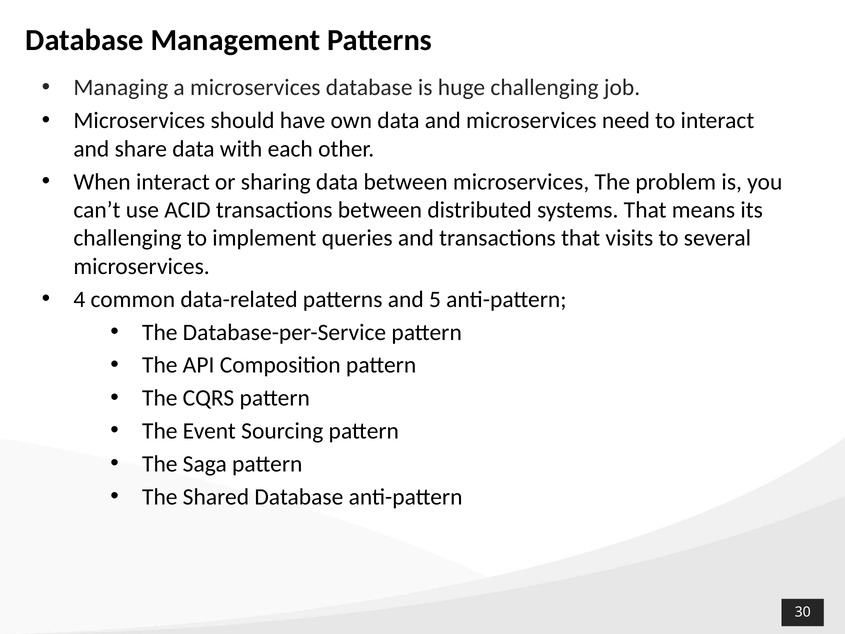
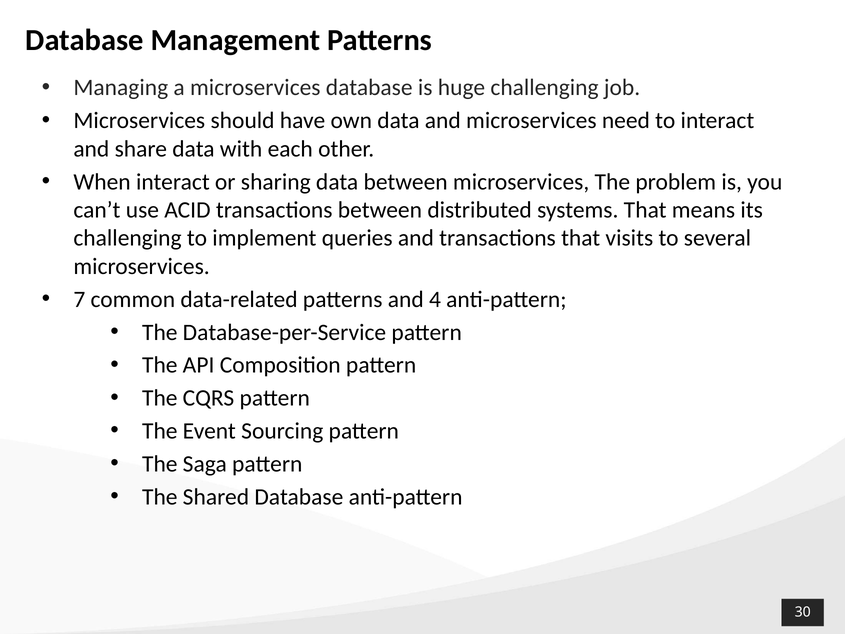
4: 4 -> 7 (79, 299)
5: 5 -> 4 (435, 299)
